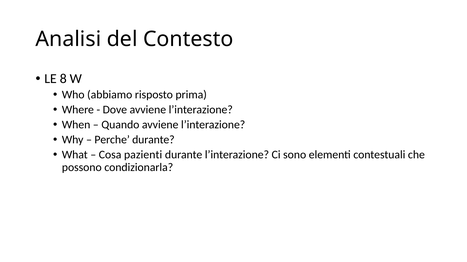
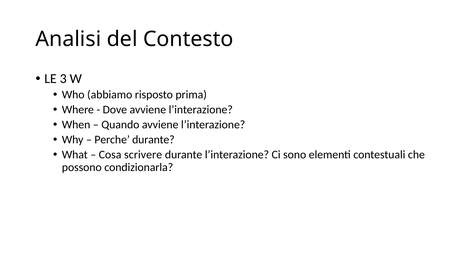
8: 8 -> 3 (63, 79)
pazienti: pazienti -> scrivere (143, 155)
